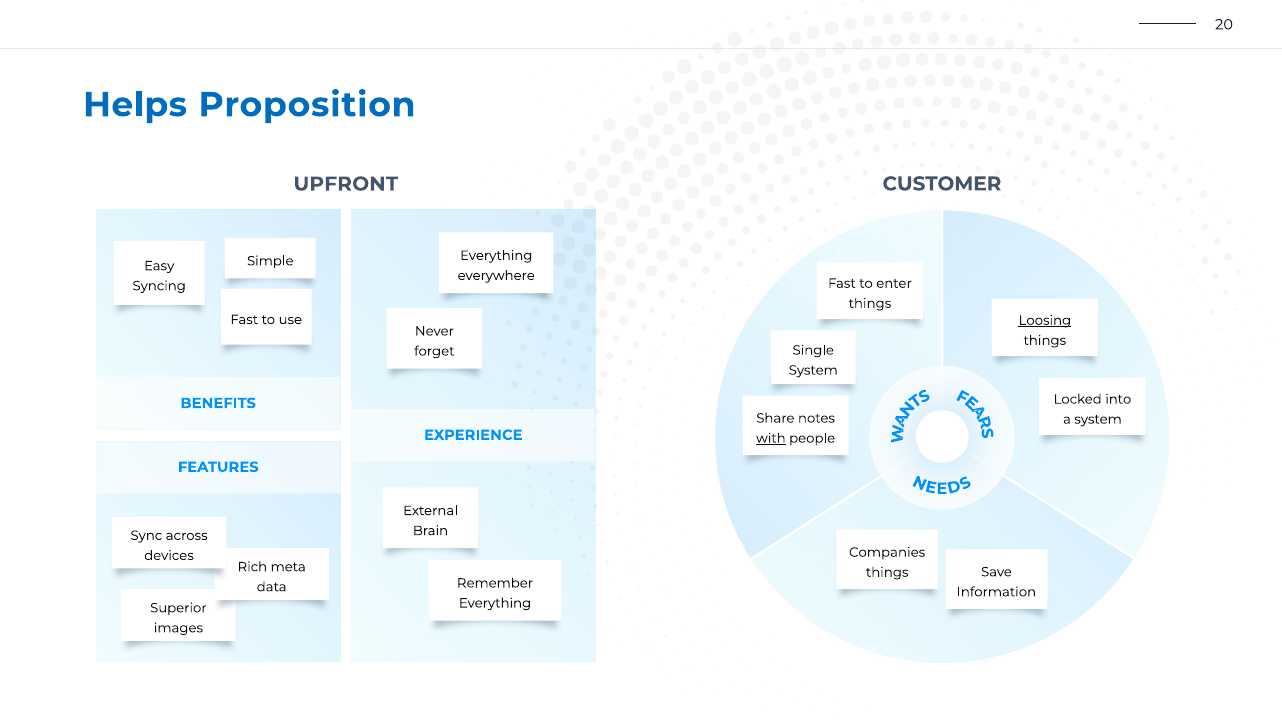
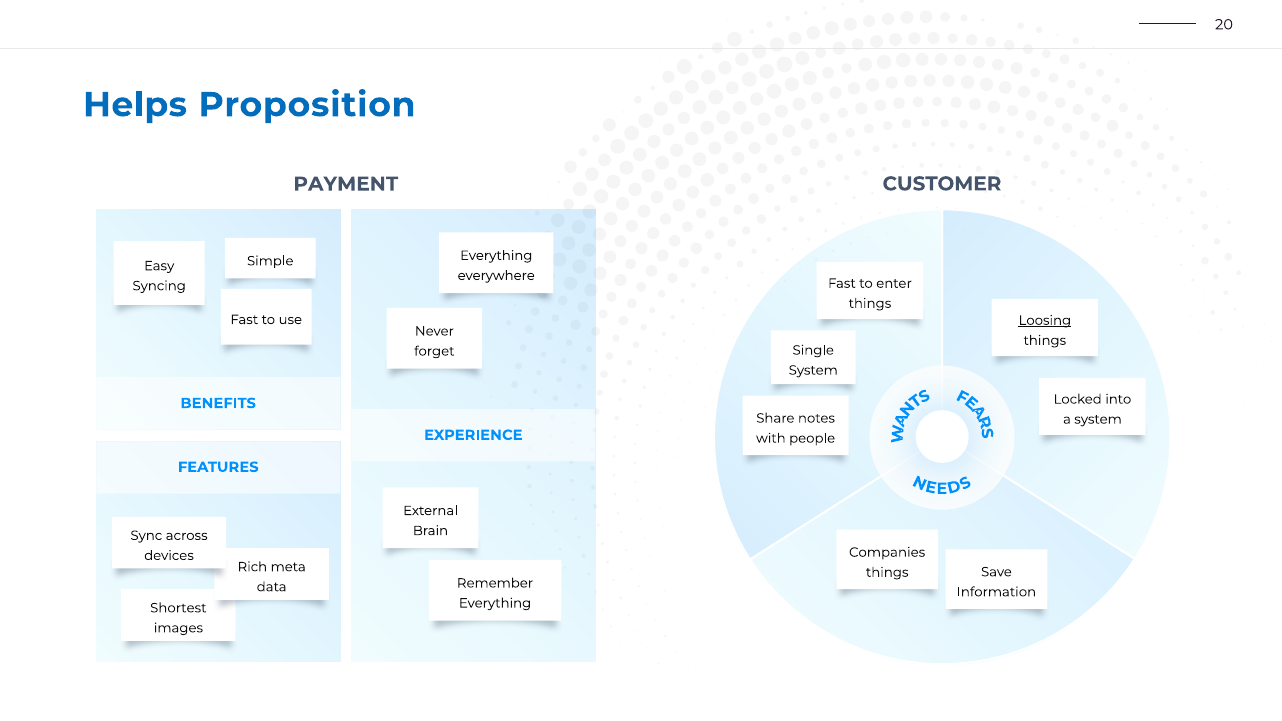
UPFRONT: UPFRONT -> PAYMENT (346, 184)
with underline: present -> none (771, 438)
Superior: Superior -> Shortest (178, 608)
